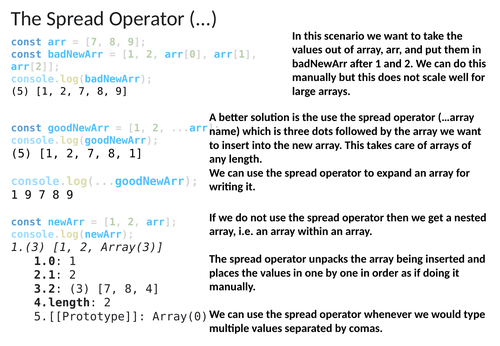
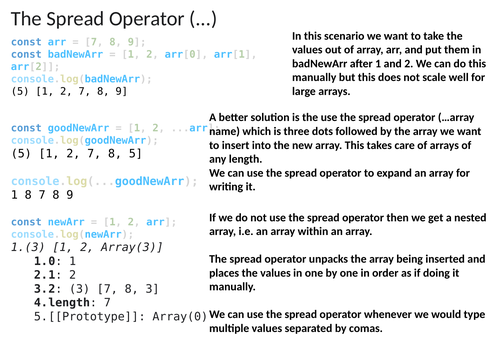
8 1: 1 -> 5 (136, 154)
1 9: 9 -> 8 (28, 195)
8 4: 4 -> 3 (152, 289)
2: 2 -> 7 (107, 303)
